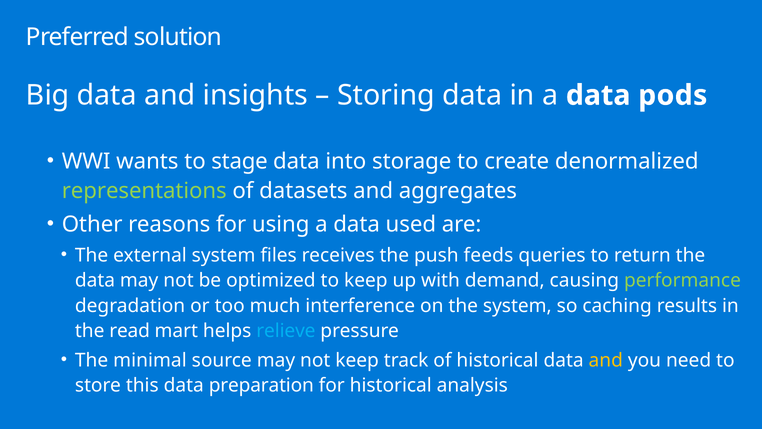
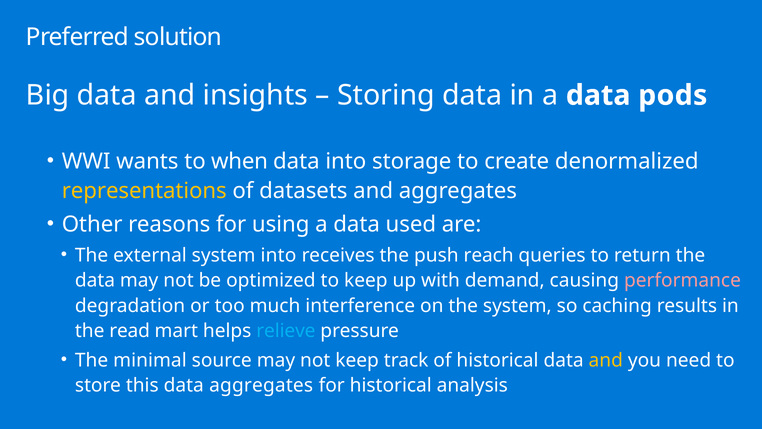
stage: stage -> when (240, 161)
representations colour: light green -> yellow (144, 191)
system files: files -> into (278, 255)
feeds: feeds -> reach (489, 255)
performance colour: light green -> pink (682, 280)
data preparation: preparation -> aggregates (261, 385)
